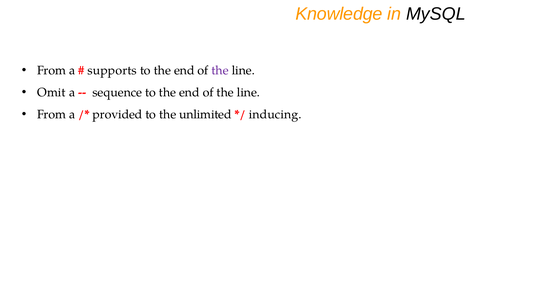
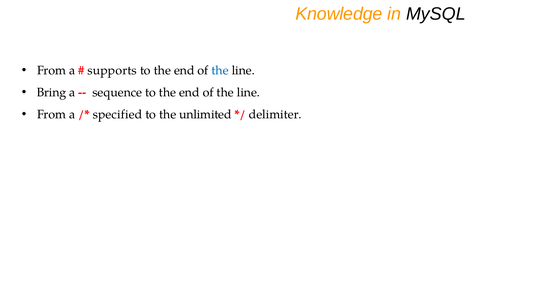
the colour: purple -> blue (220, 70)
Omit: Omit -> Bring (52, 92)
provided: provided -> specified (117, 115)
inducing: inducing -> delimiter (275, 115)
